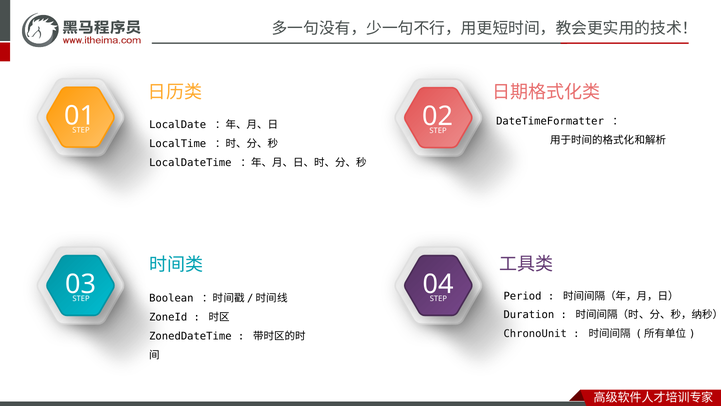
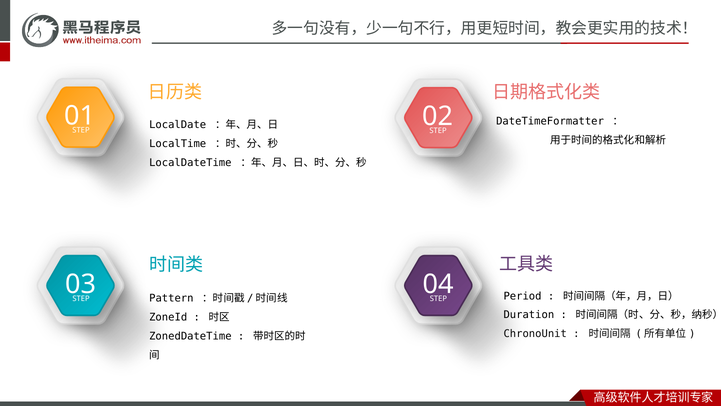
Boolean: Boolean -> Pattern (171, 298)
